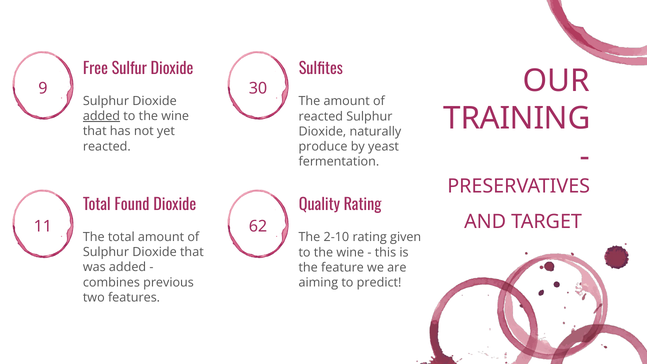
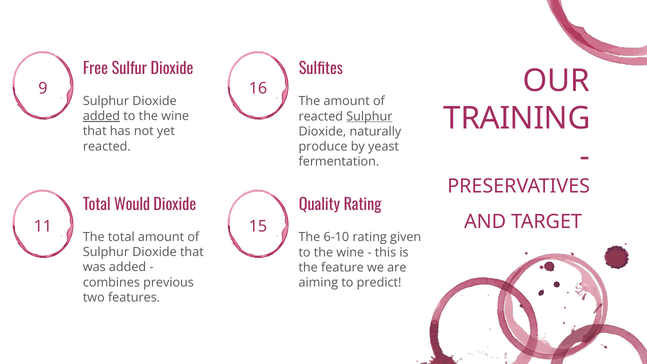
30: 30 -> 16 (258, 88)
Sulphur underline: none -> present (369, 116)
Found: Found -> Would (132, 205)
62: 62 -> 15 (258, 227)
2-10: 2-10 -> 6-10 (336, 237)
